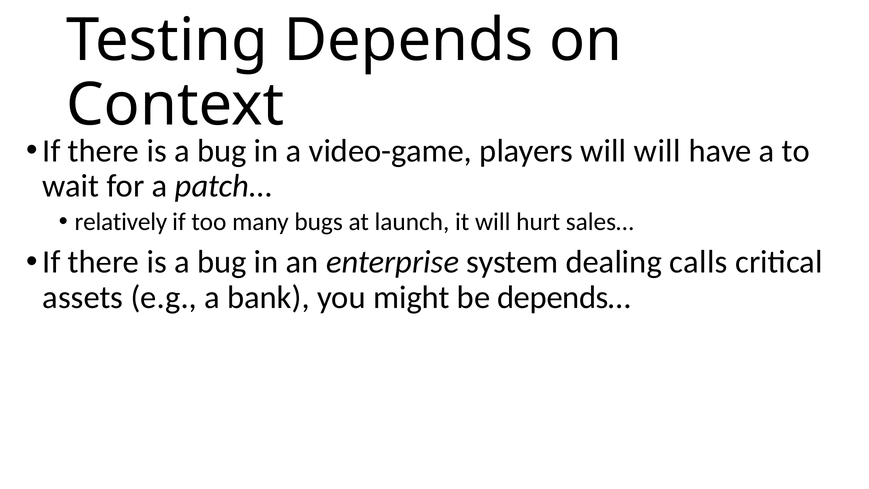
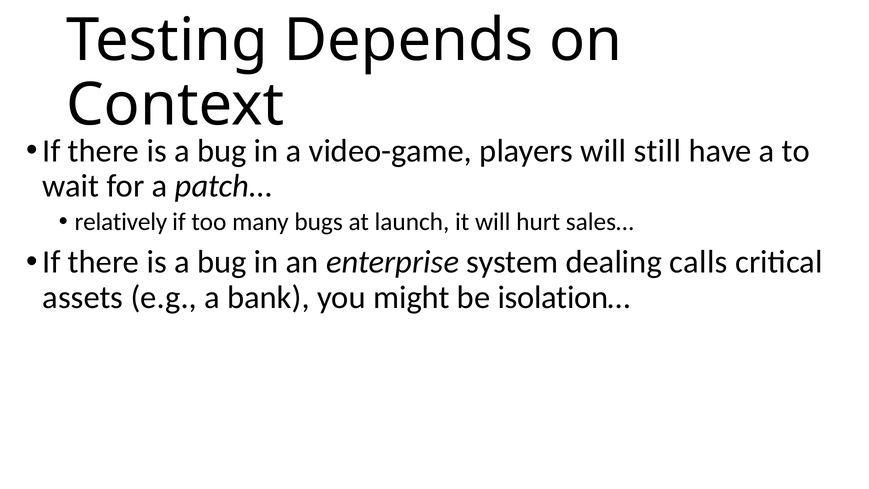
will will: will -> still (657, 151)
depends…: depends… -> isolation… (564, 297)
